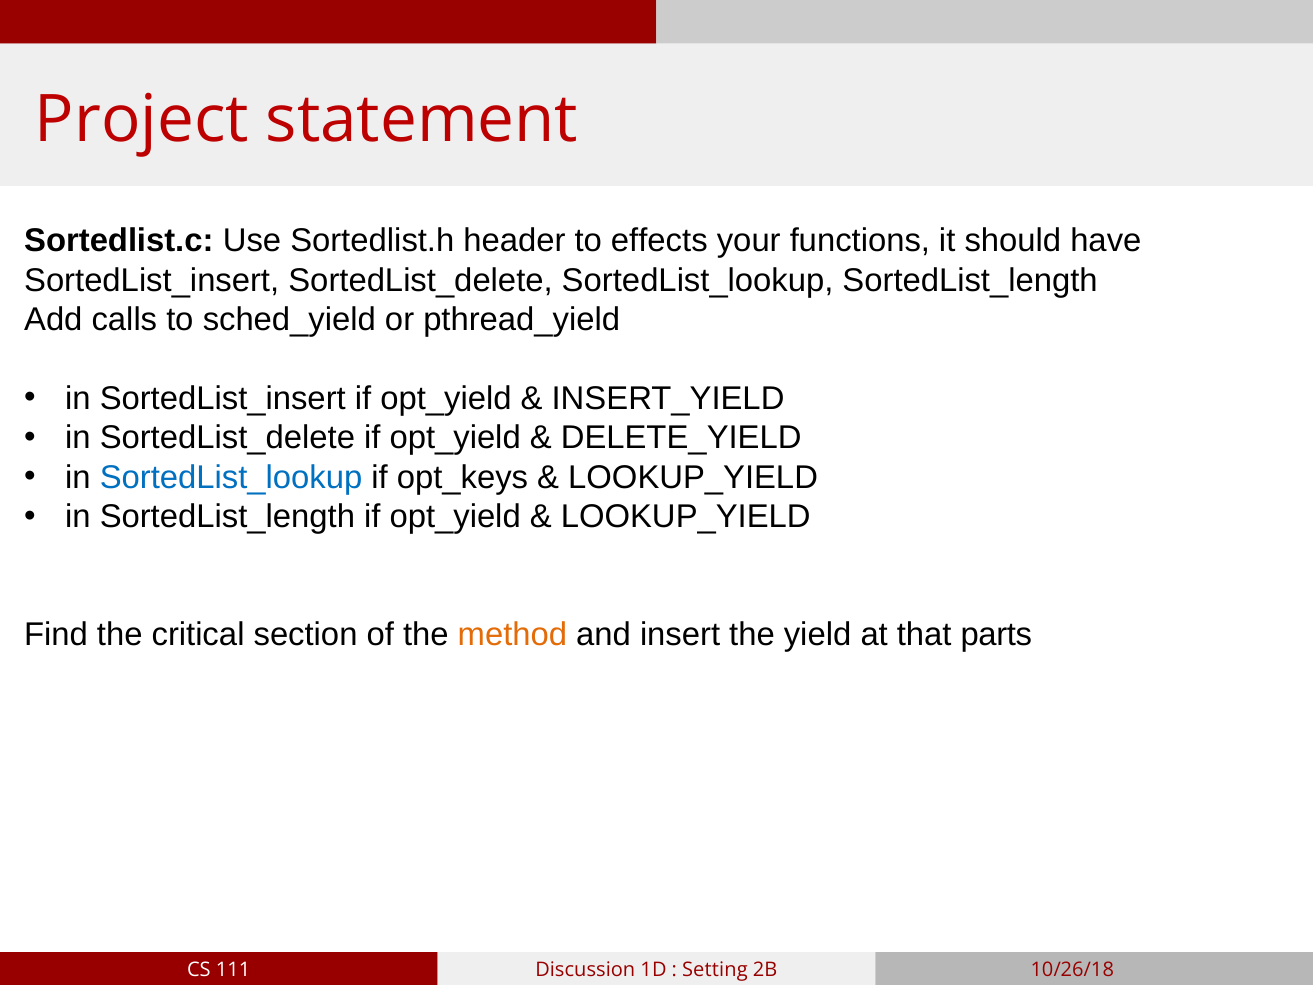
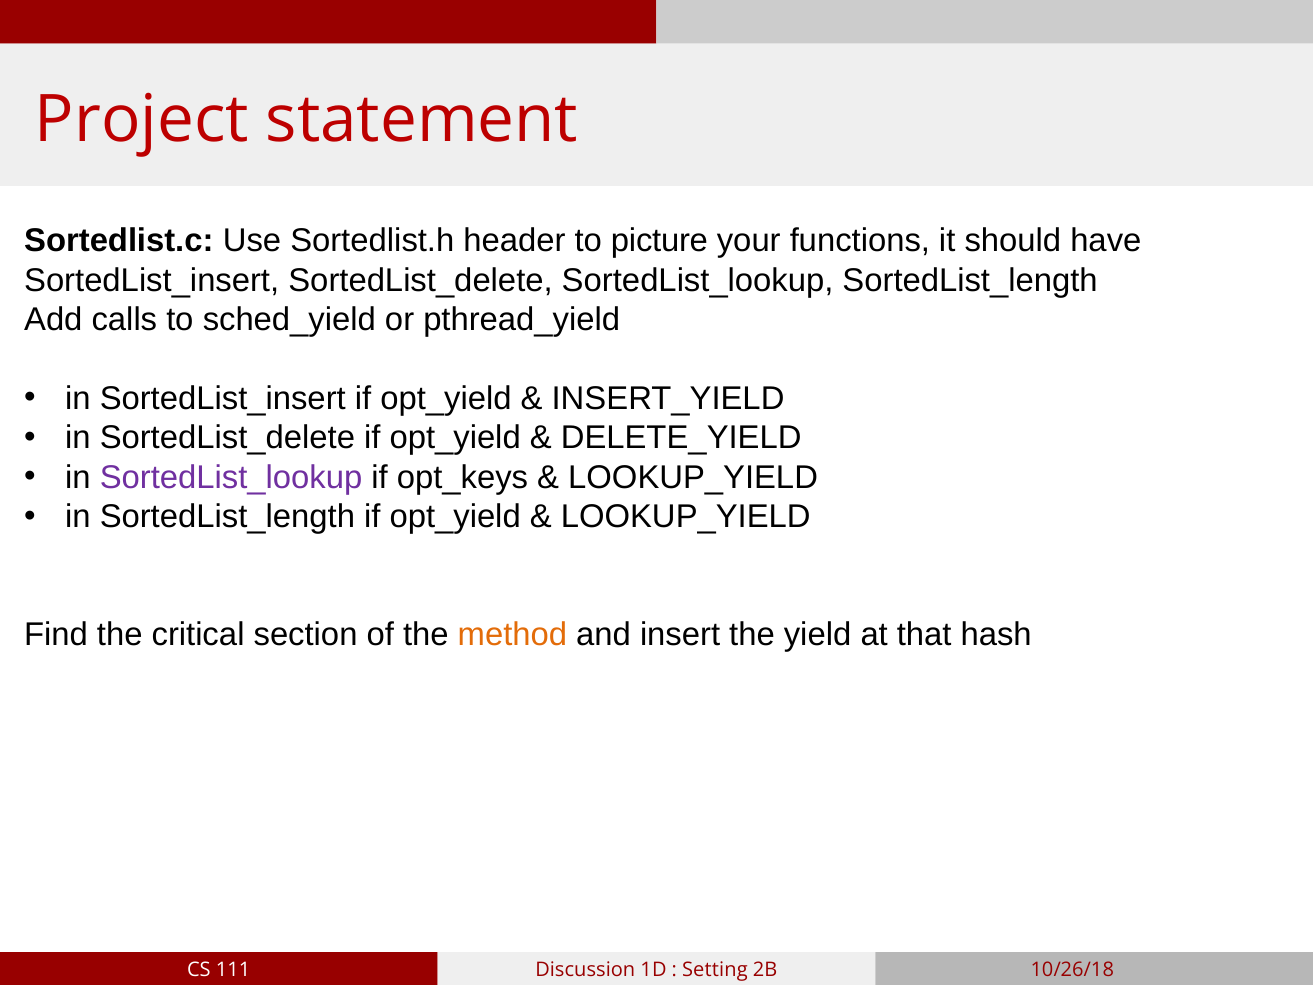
effects: effects -> picture (659, 241)
SortedList_lookup colour: blue -> purple (231, 477)
parts: parts -> hash (996, 635)
